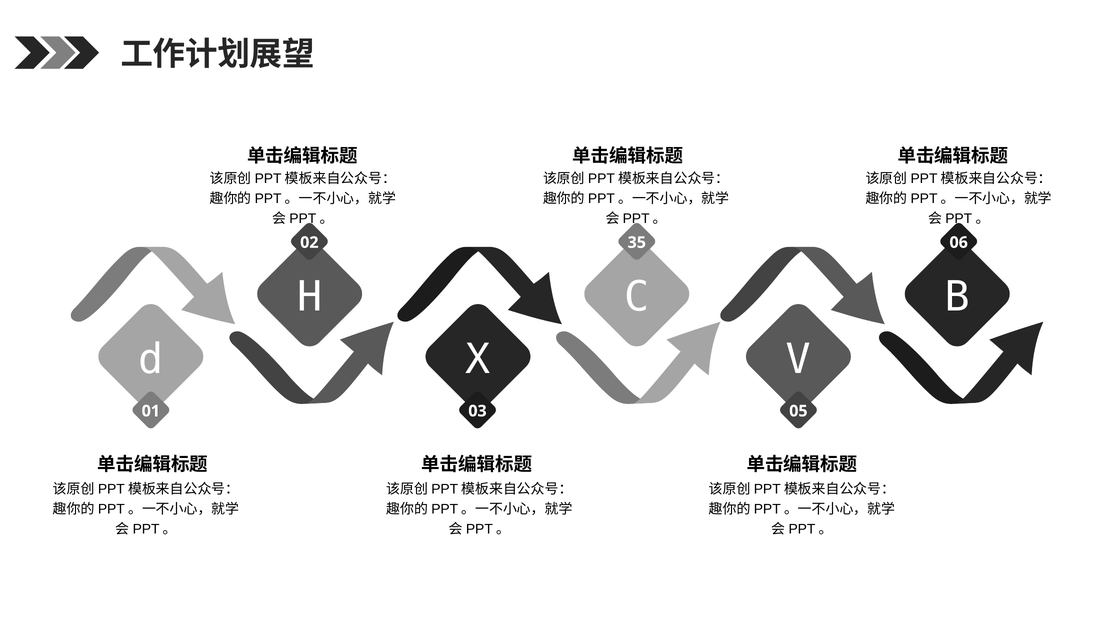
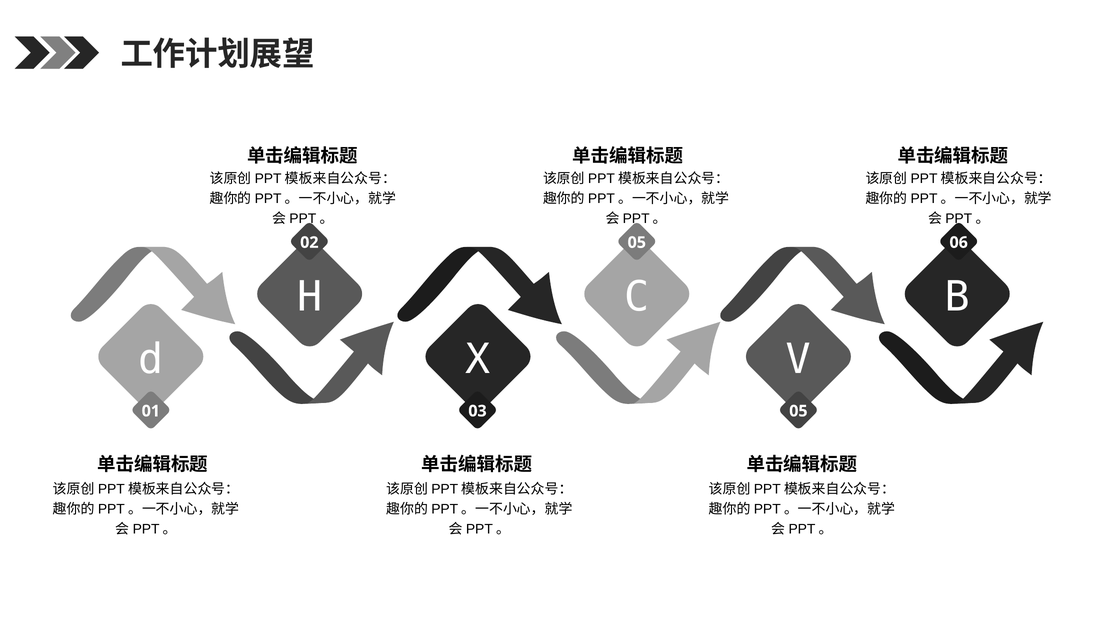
02 35: 35 -> 05 (637, 242)
